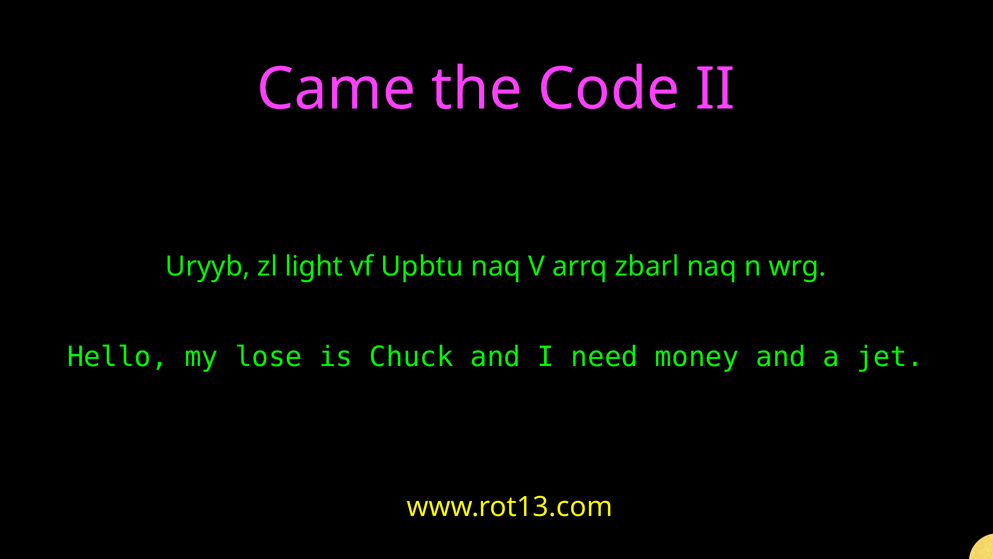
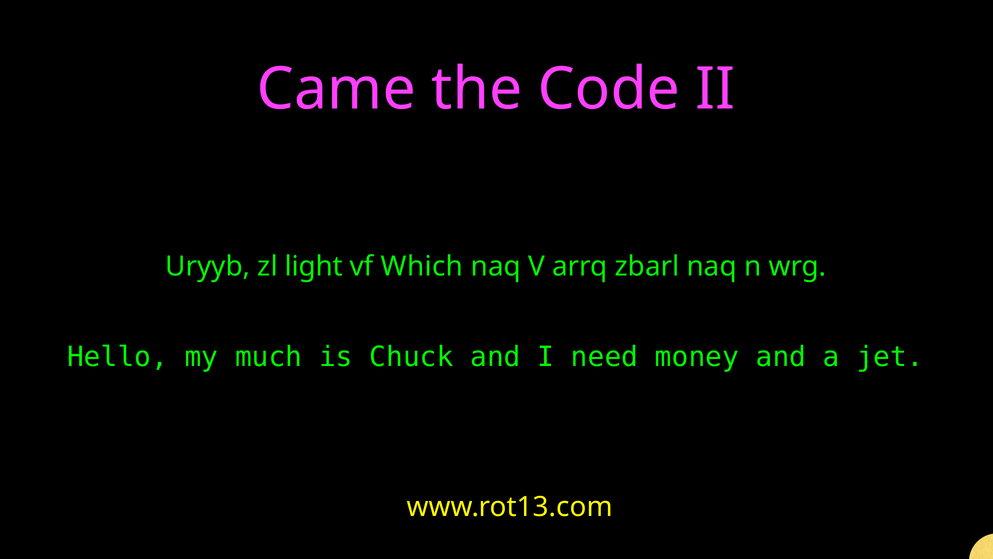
Upbtu: Upbtu -> Which (422, 266)
lose: lose -> much (269, 357)
